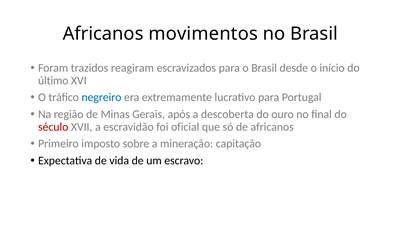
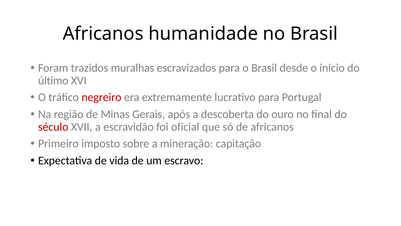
movimentos: movimentos -> humanidade (203, 34)
reagiram: reagiram -> muralhas (133, 68)
negreiro colour: blue -> red (101, 97)
